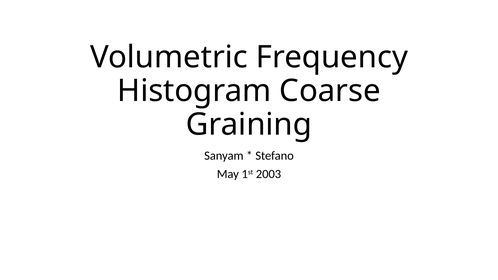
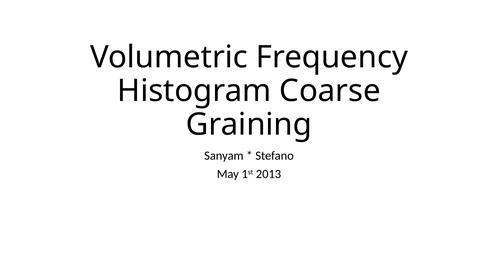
2003: 2003 -> 2013 (269, 174)
